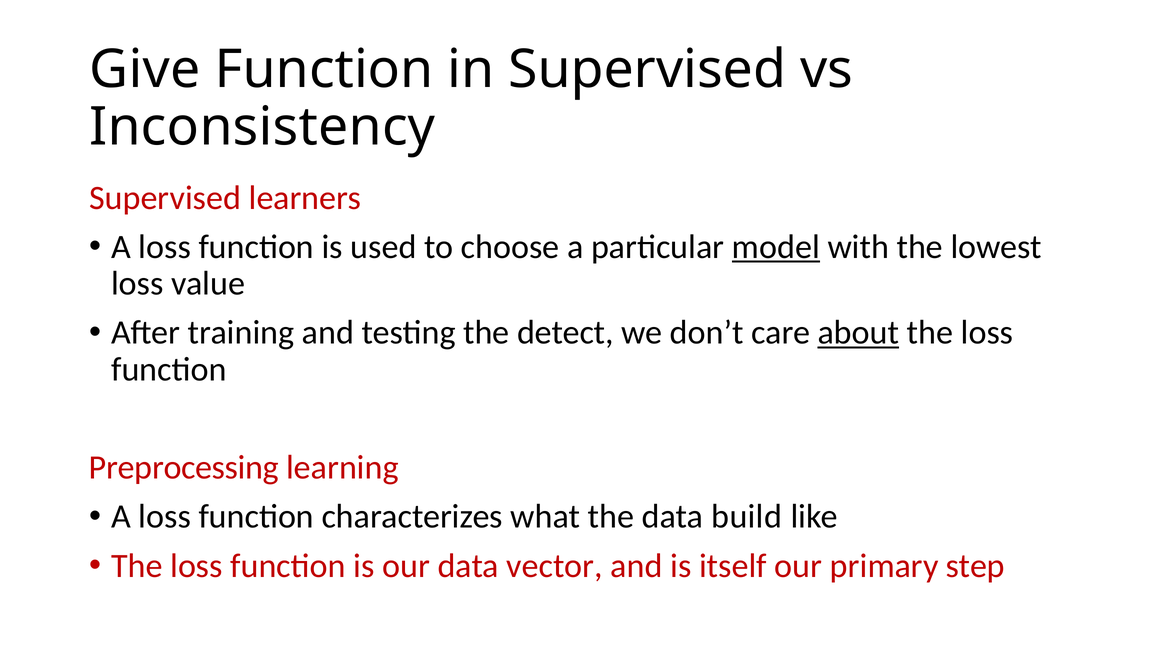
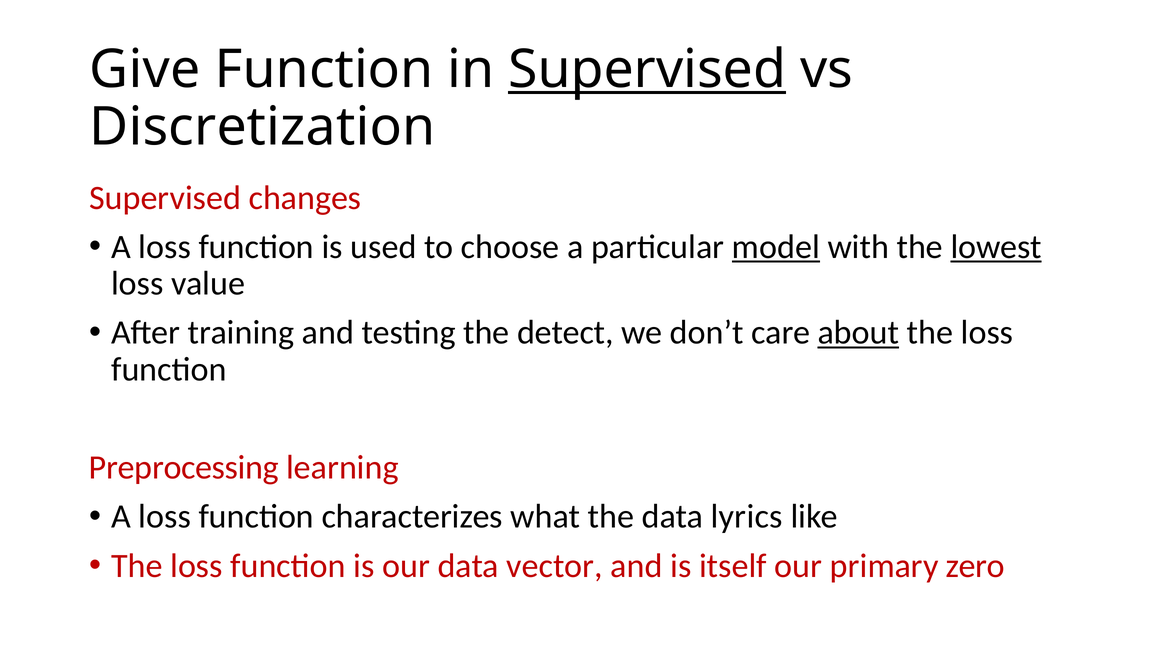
Supervised underline: none -> present (647, 69)
Inconsistency: Inconsistency -> Discretization (262, 127)
learners: learners -> changes (305, 198)
lowest underline: none -> present (996, 247)
build: build -> lyrics (747, 517)
step: step -> zero (975, 566)
